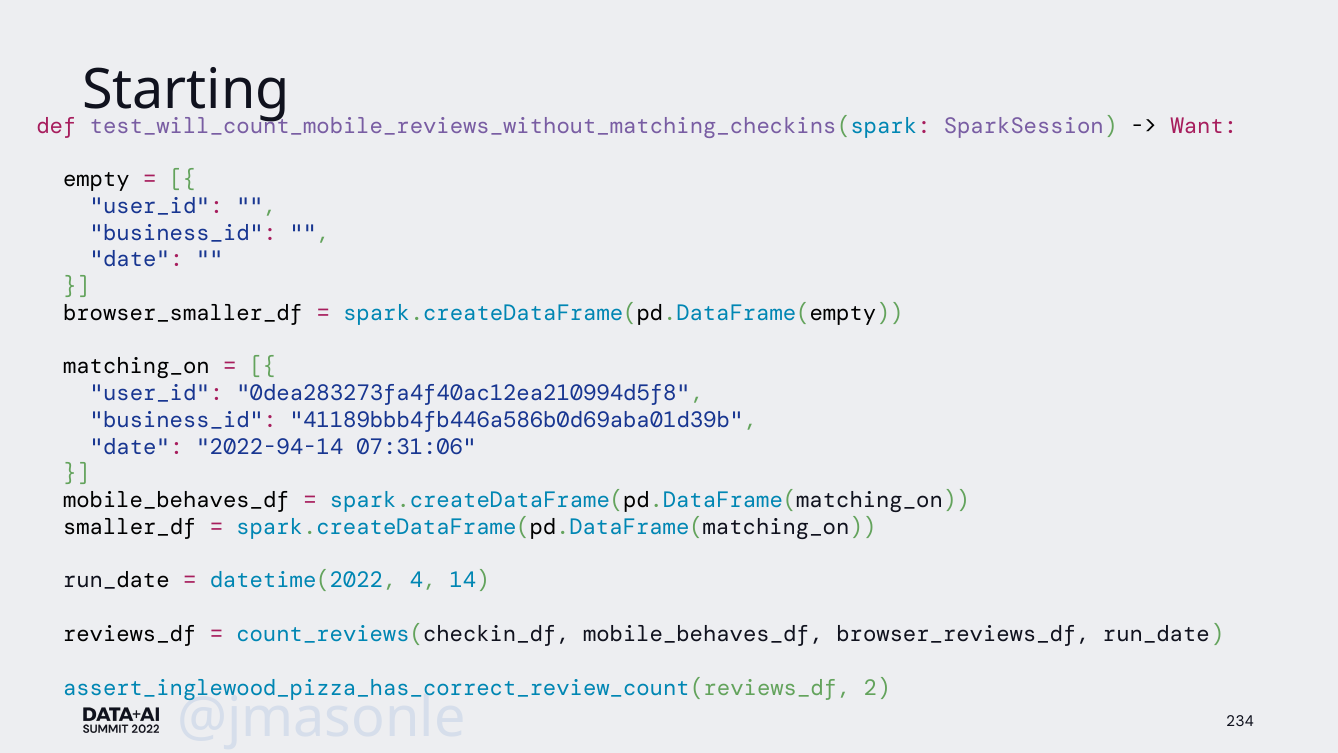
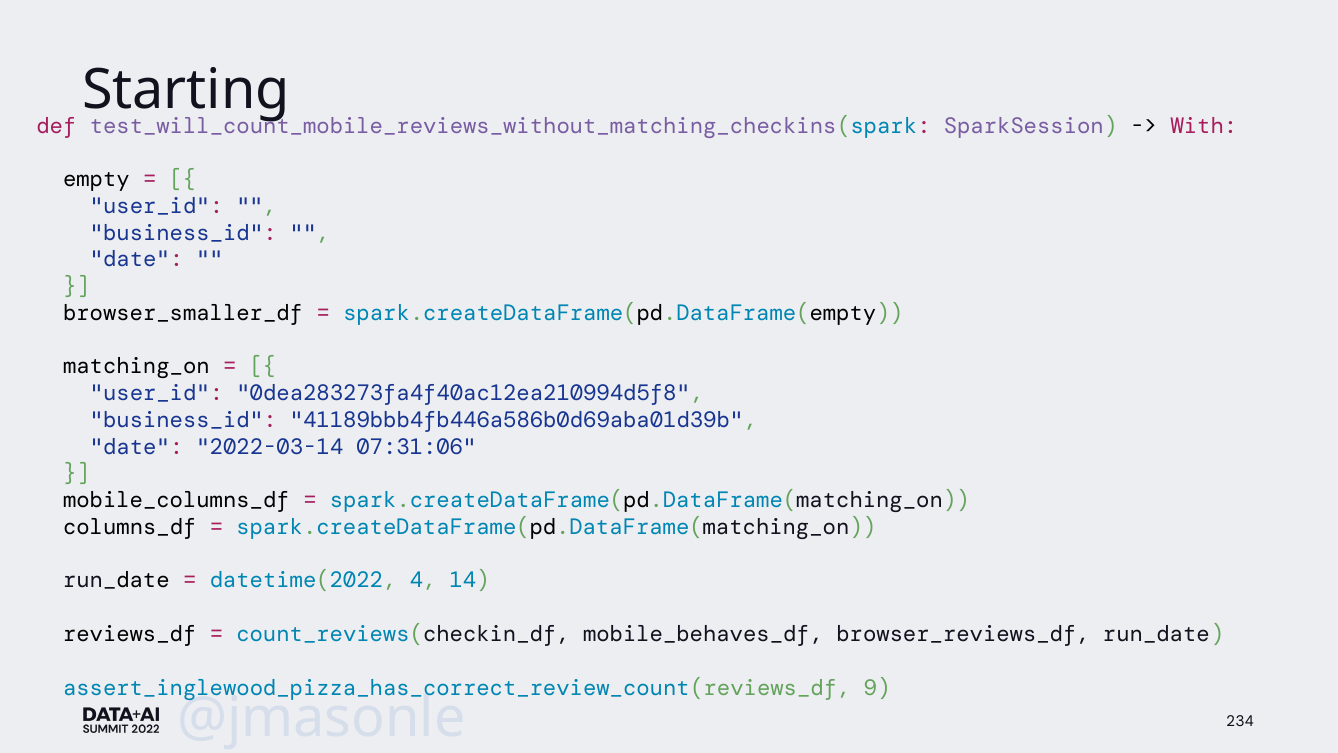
Want: Want -> With (1204, 126)
2022-94-14: 2022-94-14 -> 2022-03-14 (270, 447)
mobile_behaves_df: mobile_behaves_df -> mobile_columns_df (176, 500)
smaller_df: smaller_df -> columns_df (130, 527)
2: 2 -> 9 (877, 687)
